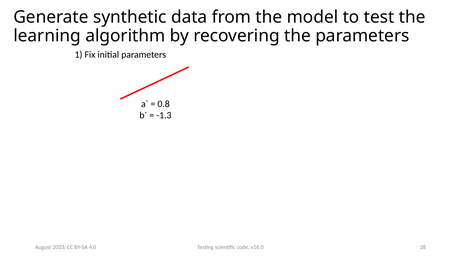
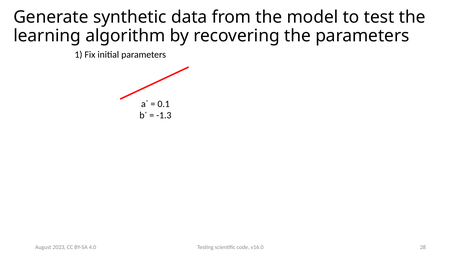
0.8: 0.8 -> 0.1 (164, 104)
